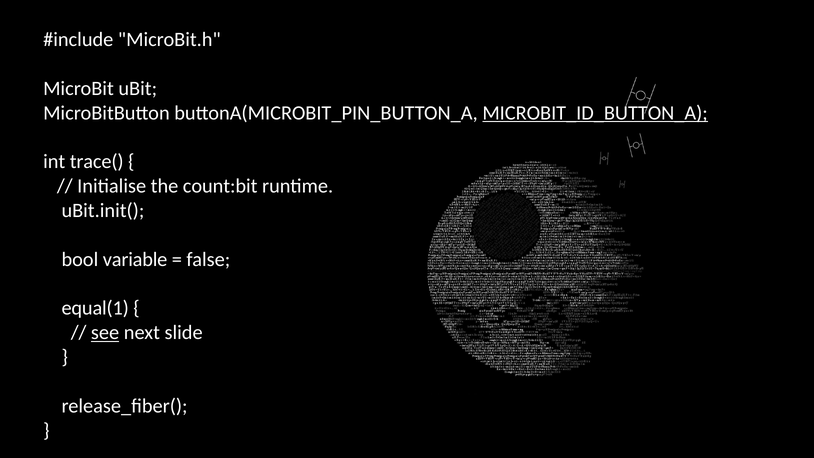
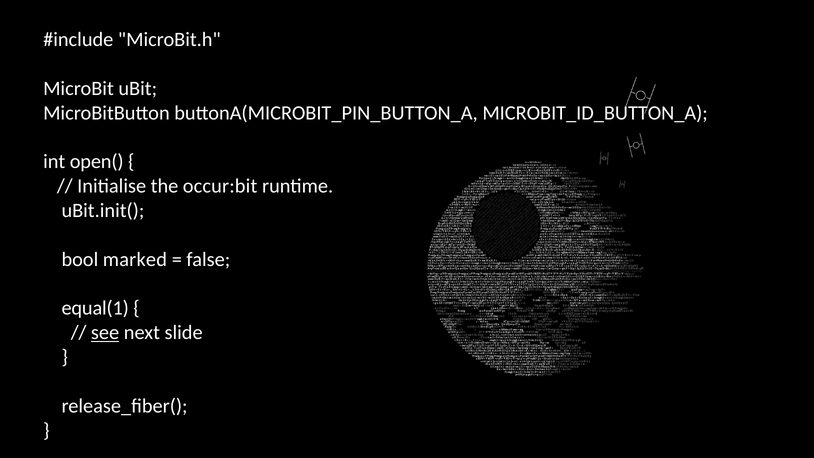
MICROBIT_ID_BUTTON_A underline: present -> none (595, 113)
trace(: trace( -> open( (97, 162)
count:bit: count:bit -> occur:bit (220, 186)
variable: variable -> marked (135, 259)
